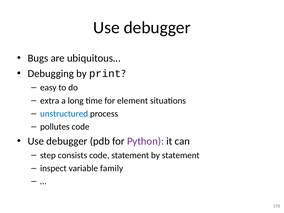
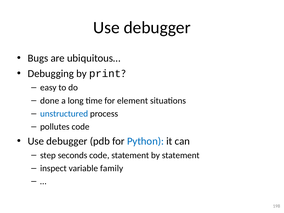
extra: extra -> done (50, 101)
Python colour: purple -> blue (145, 141)
consists: consists -> seconds (73, 155)
